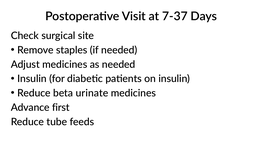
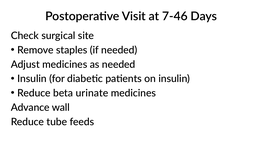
7-37: 7-37 -> 7-46 (175, 16)
first: first -> wall (61, 107)
